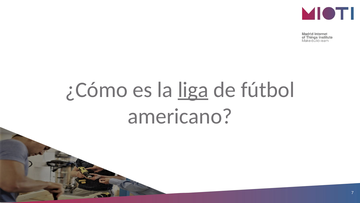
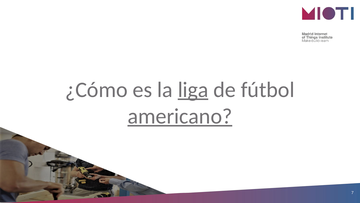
americano underline: none -> present (180, 116)
